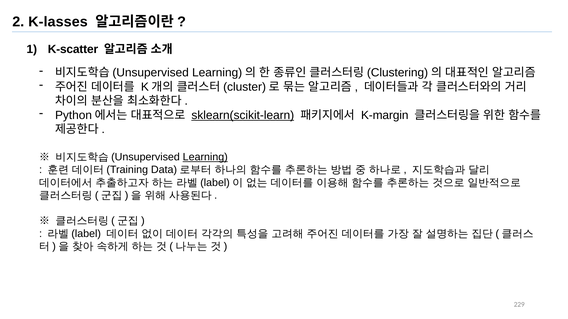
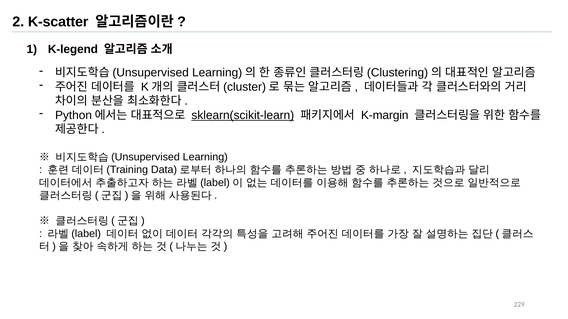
K-lasses: K-lasses -> K-scatter (58, 22)
K-scatter: K-scatter -> K-legend (73, 49)
Learning underline: present -> none (205, 157)
